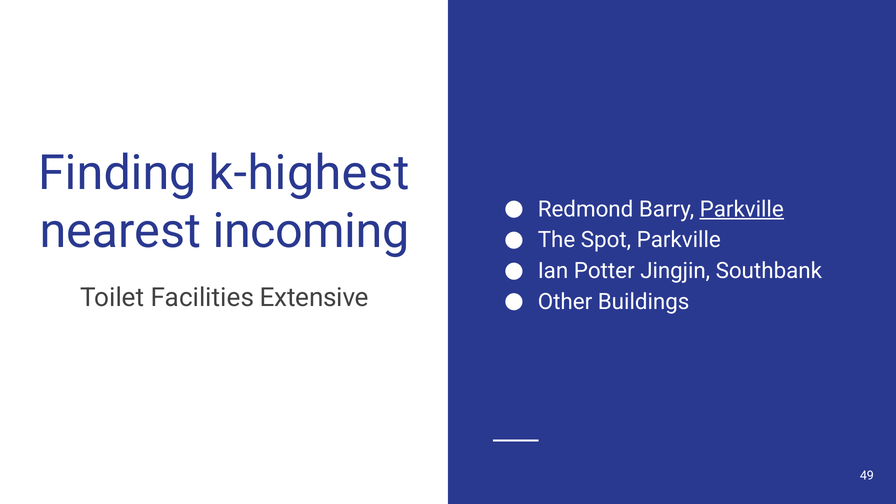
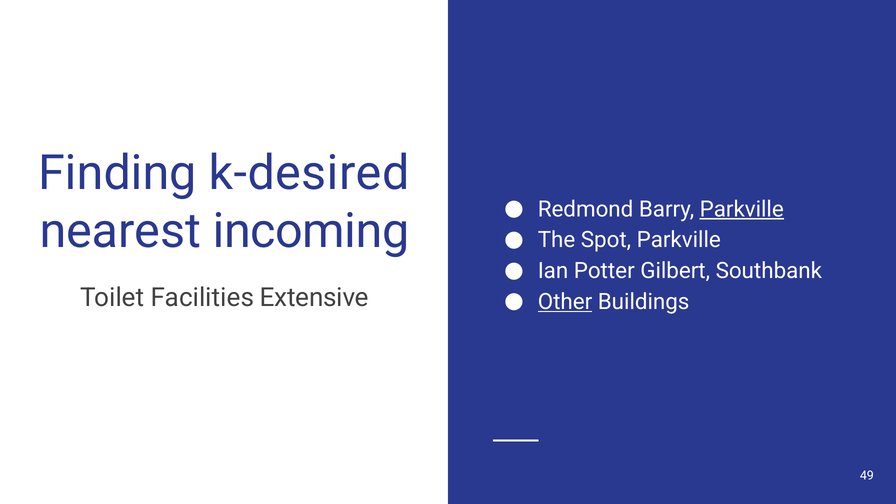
k-highest: k-highest -> k-desired (309, 173)
Jingjin: Jingjin -> Gilbert (675, 271)
Other underline: none -> present (565, 302)
